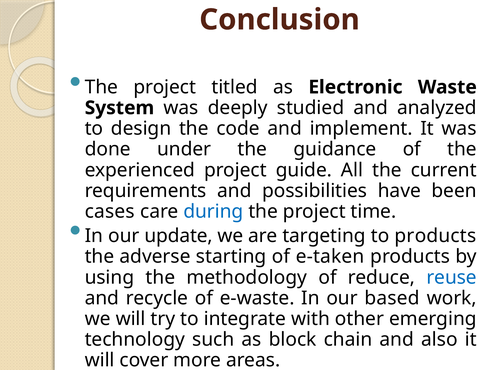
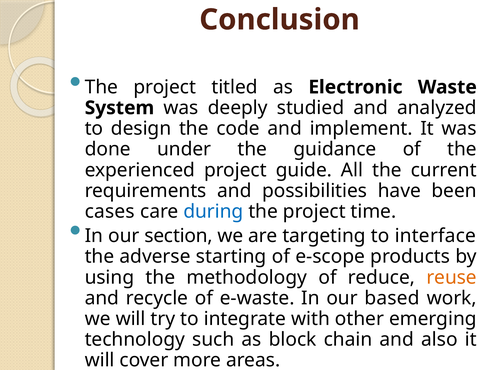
update: update -> section (179, 236)
to products: products -> interface (435, 236)
e-taken: e-taken -> e-scope (330, 256)
reuse colour: blue -> orange (452, 277)
